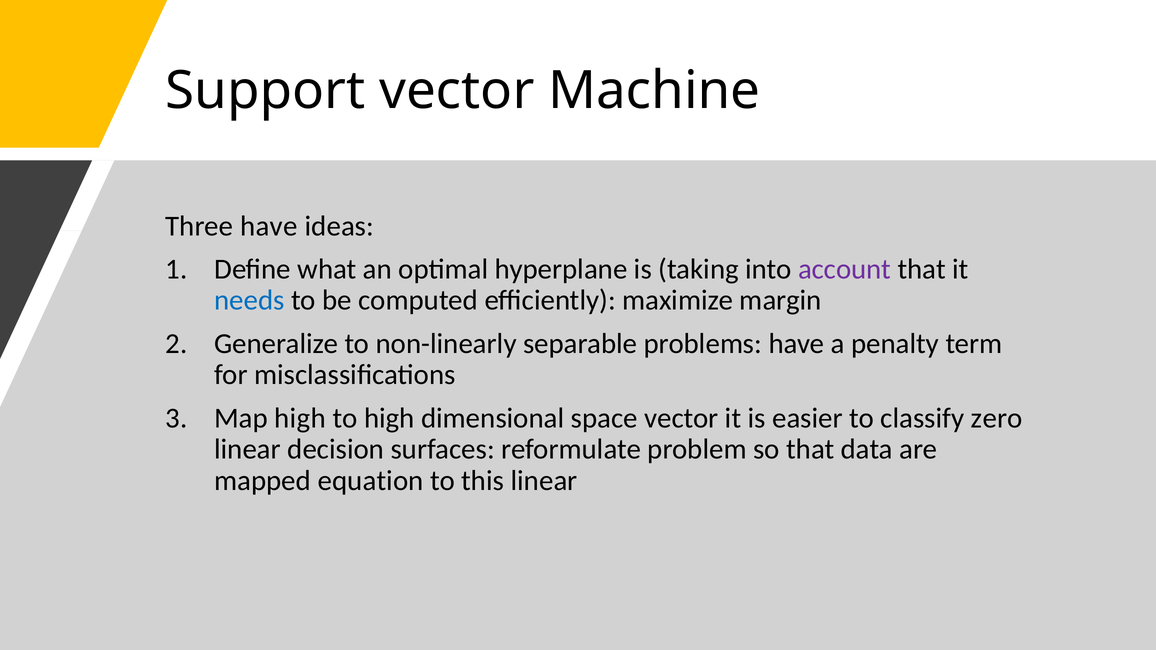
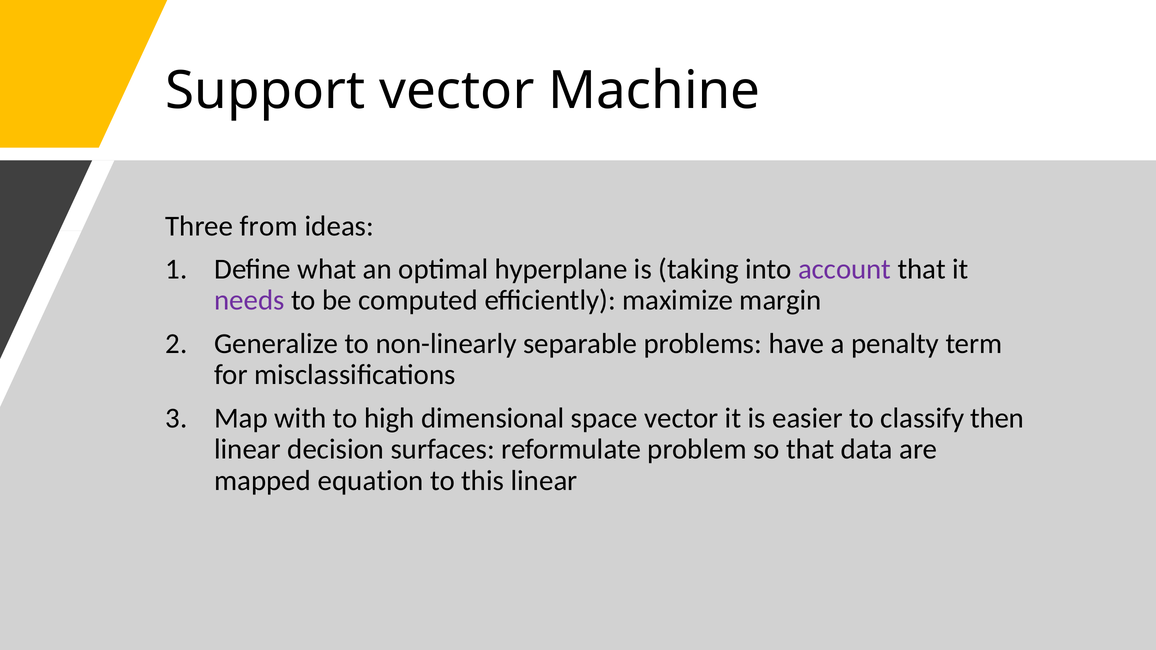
Three have: have -> from (269, 226)
needs colour: blue -> purple (249, 301)
Map high: high -> with (300, 418)
zero: zero -> then (997, 418)
